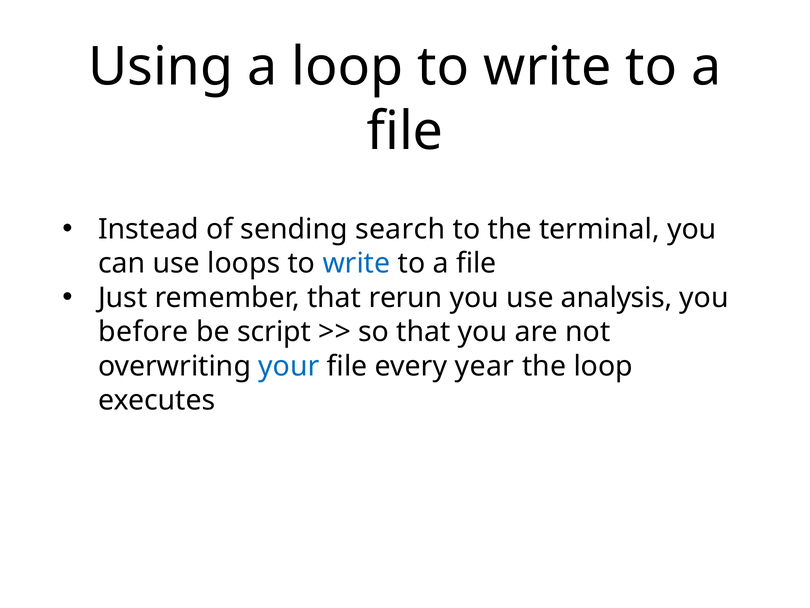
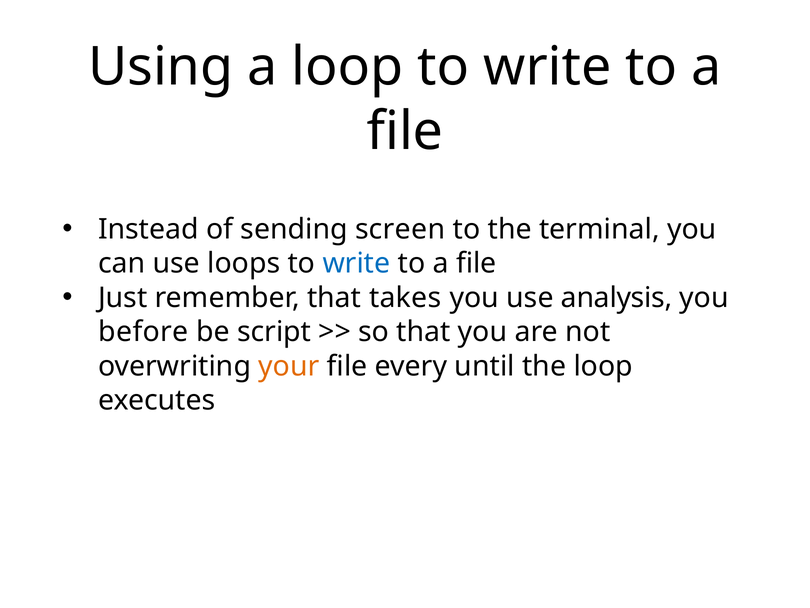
search: search -> screen (400, 229)
rerun: rerun -> takes (405, 298)
your colour: blue -> orange (289, 366)
year: year -> until (485, 366)
